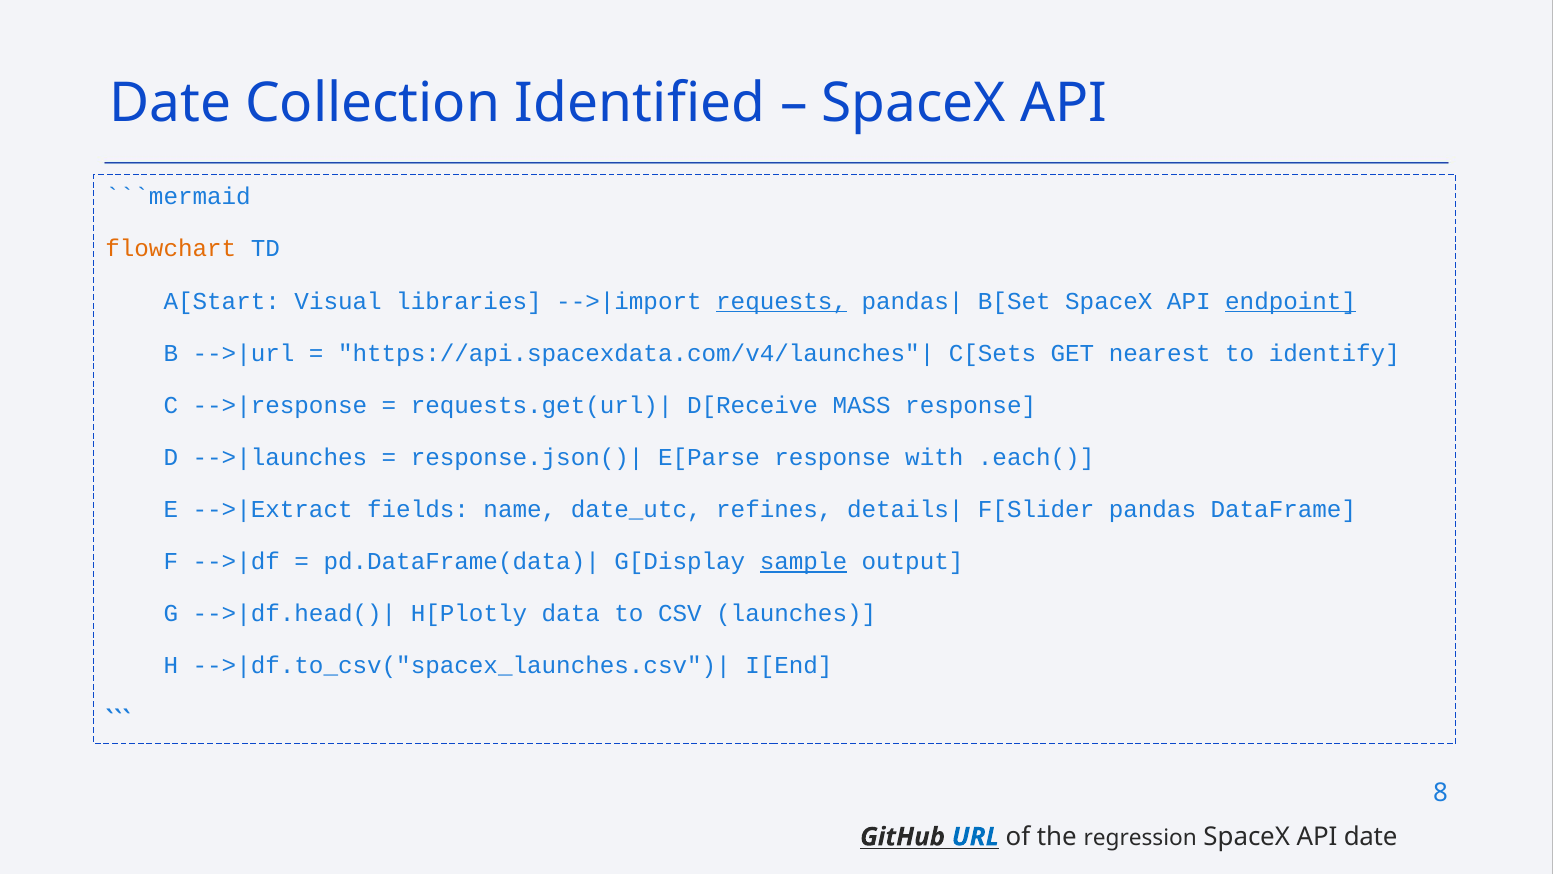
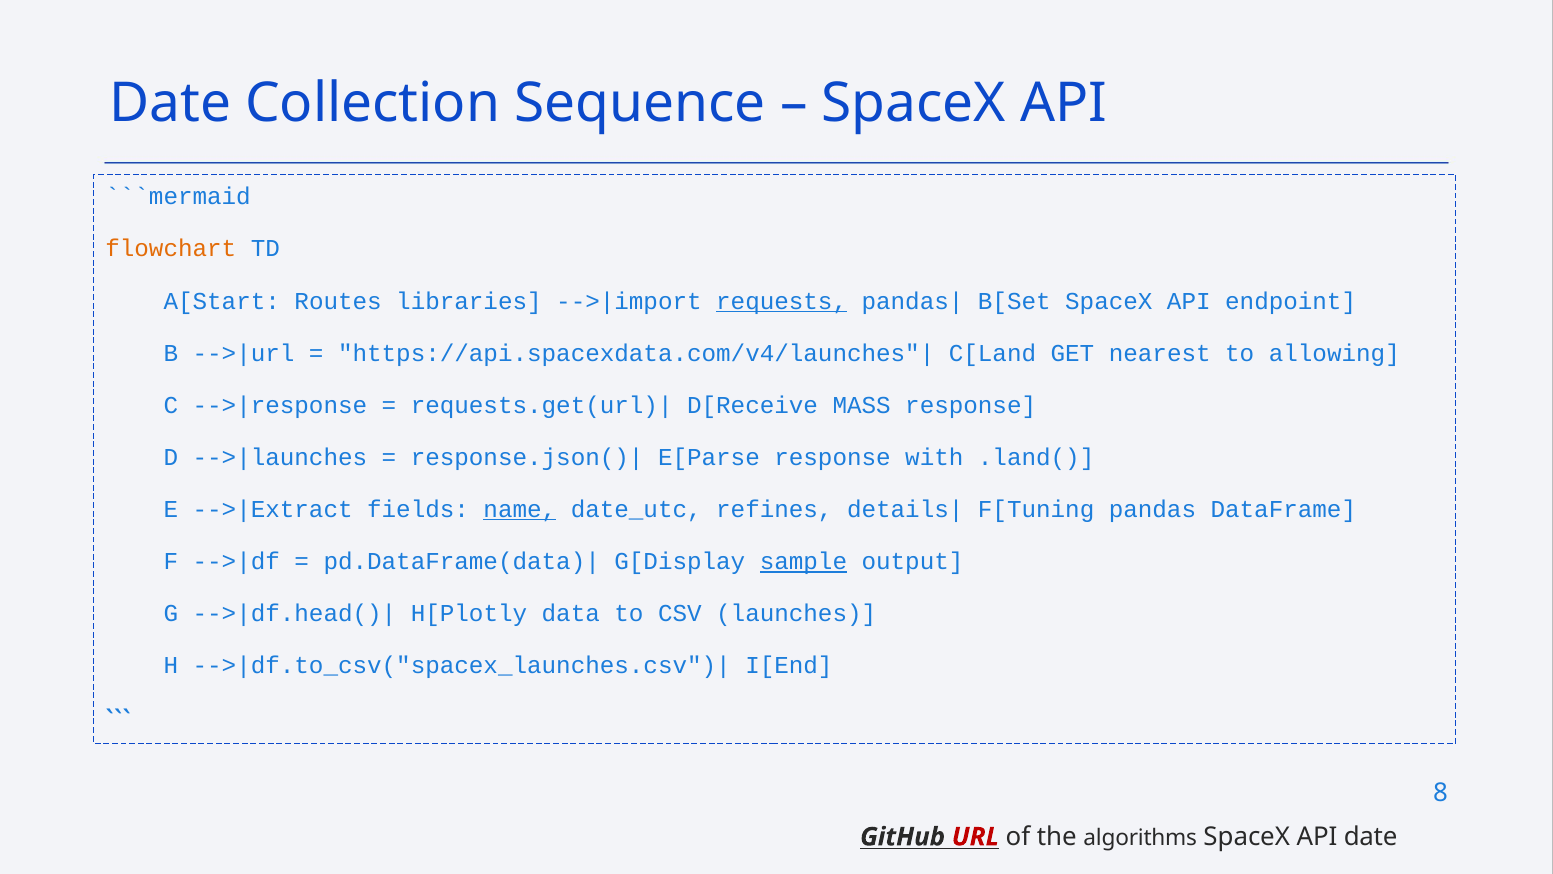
Identified: Identified -> Sequence (640, 104)
Visual: Visual -> Routes (338, 301)
endpoint underline: present -> none (1291, 301)
C[Sets: C[Sets -> C[Land (992, 353)
identify: identify -> allowing (1334, 353)
.each(: .each( -> .land( (1036, 457)
name underline: none -> present (520, 509)
F[Slider: F[Slider -> F[Tuning (1036, 509)
URL colour: blue -> red (975, 836)
regression: regression -> algorithms (1140, 838)
